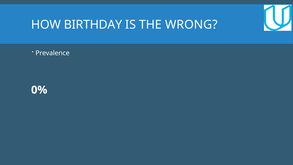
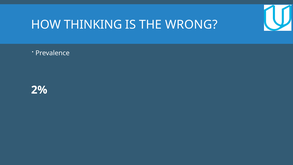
BIRTHDAY: BIRTHDAY -> THINKING (93, 25)
0%: 0% -> 2% (39, 90)
